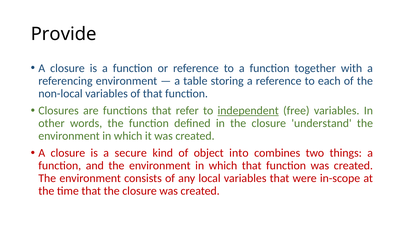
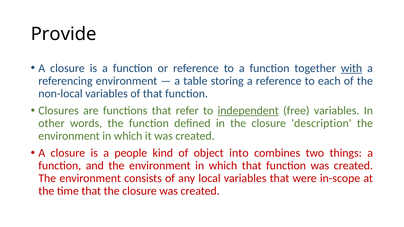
with underline: none -> present (352, 68)
understand: understand -> description (321, 123)
secure: secure -> people (131, 153)
